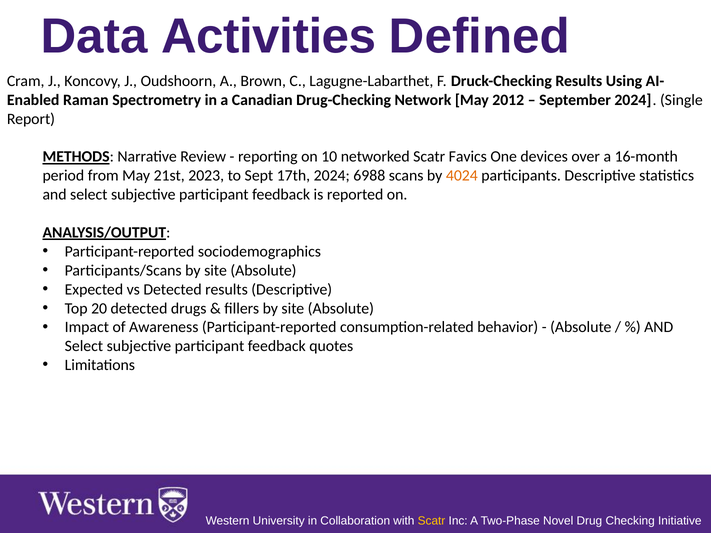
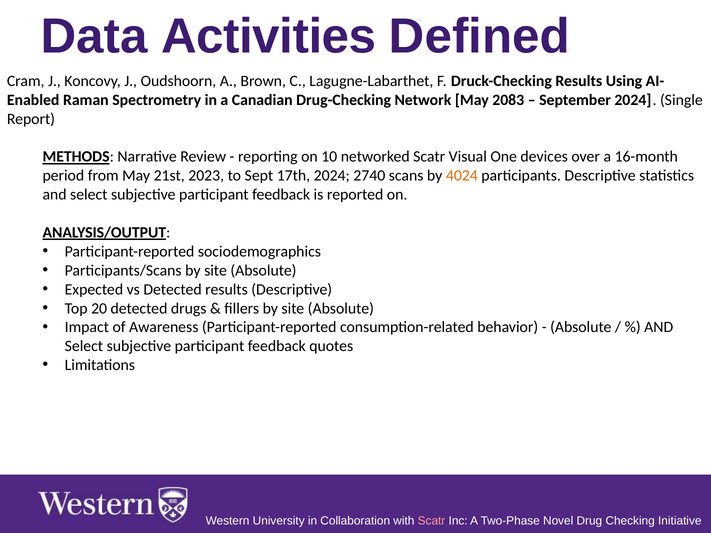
2012: 2012 -> 2083 (508, 100)
Favics: Favics -> Visual (468, 157)
6988: 6988 -> 2740 (369, 176)
Scatr colour: yellow -> pink (432, 521)
